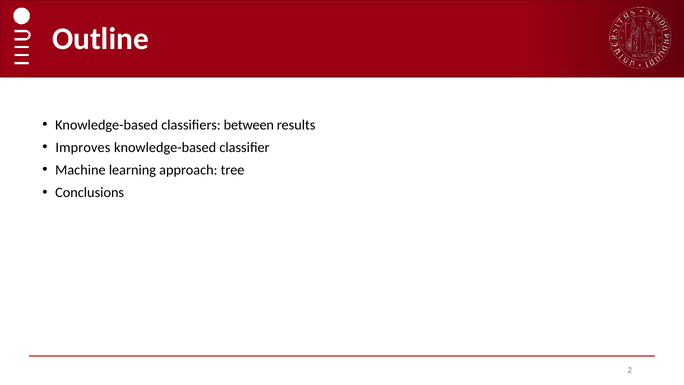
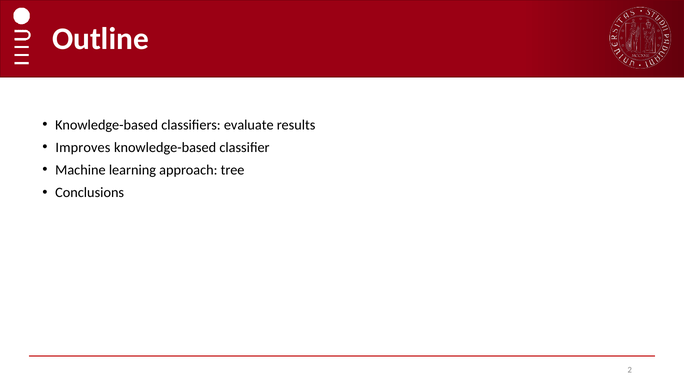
between: between -> evaluate (249, 125)
